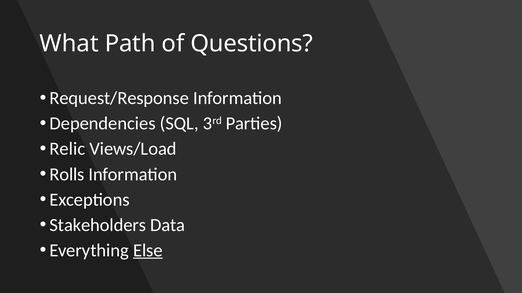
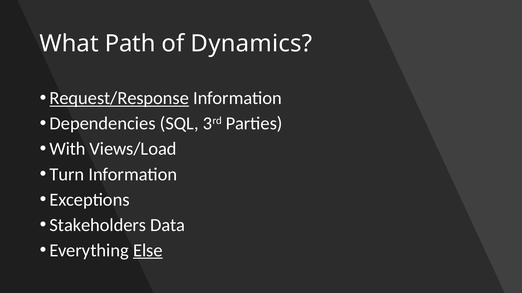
Questions: Questions -> Dynamics (251, 44)
Request/Response underline: none -> present (119, 98)
Relic: Relic -> With (68, 149)
Rolls: Rolls -> Turn (67, 175)
